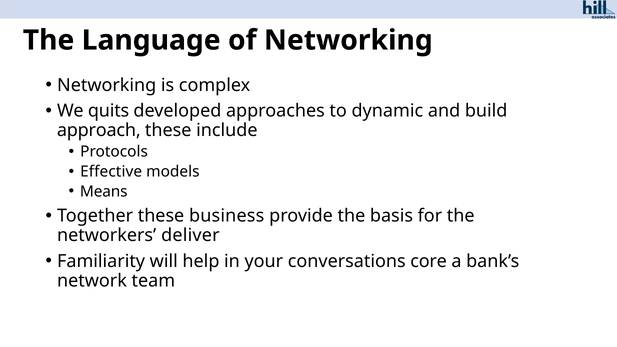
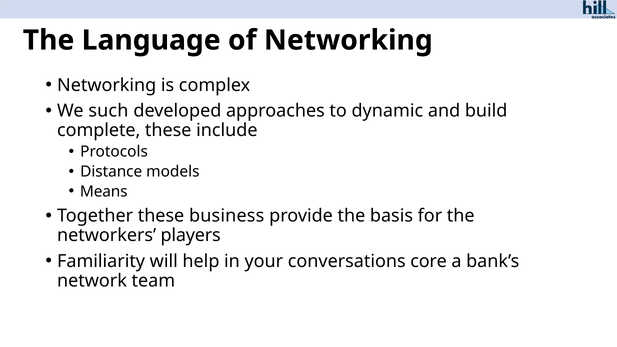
quits: quits -> such (108, 111)
approach: approach -> complete (99, 130)
Effective: Effective -> Distance (111, 172)
deliver: deliver -> players (191, 235)
